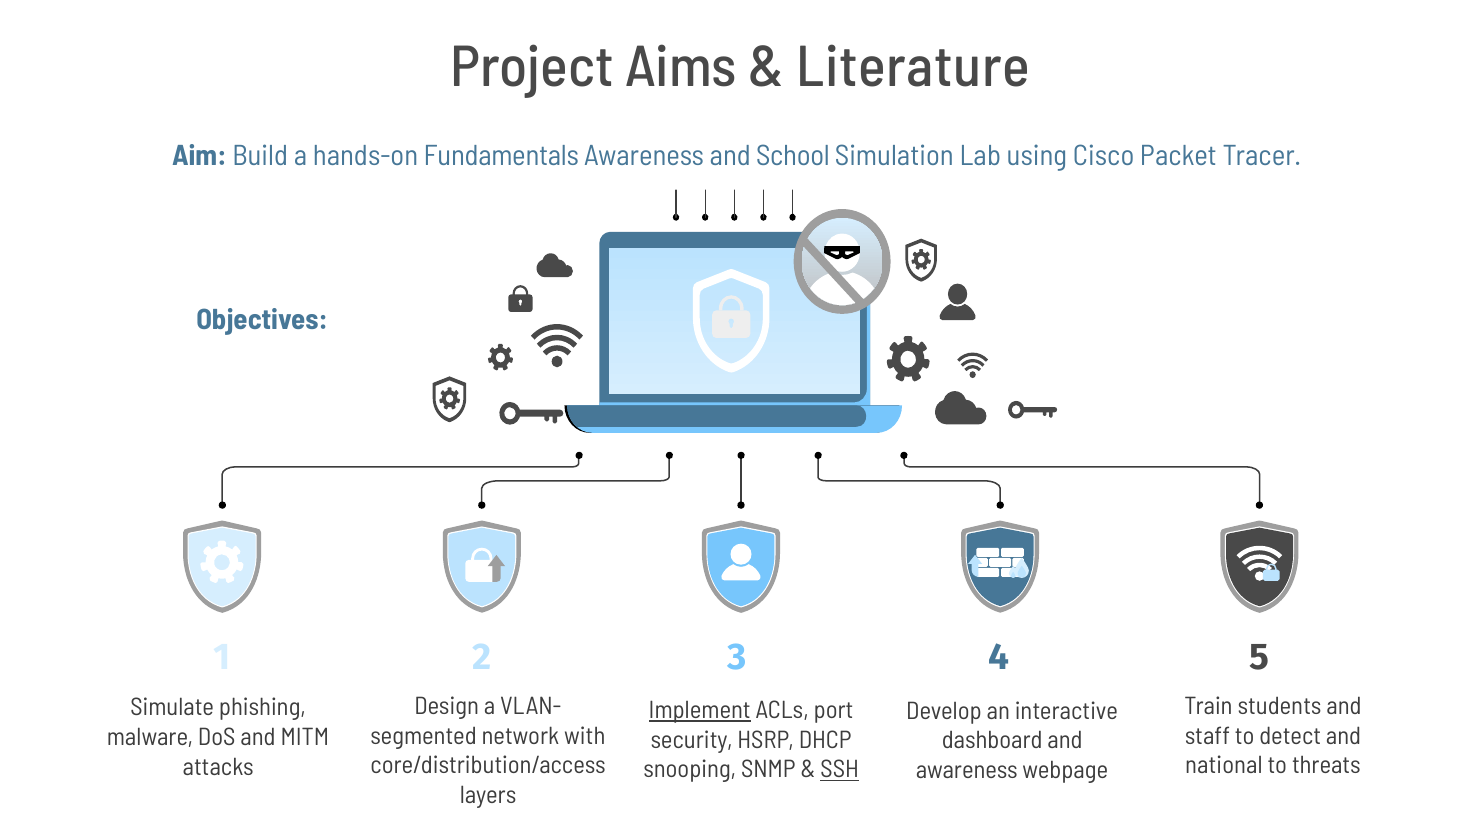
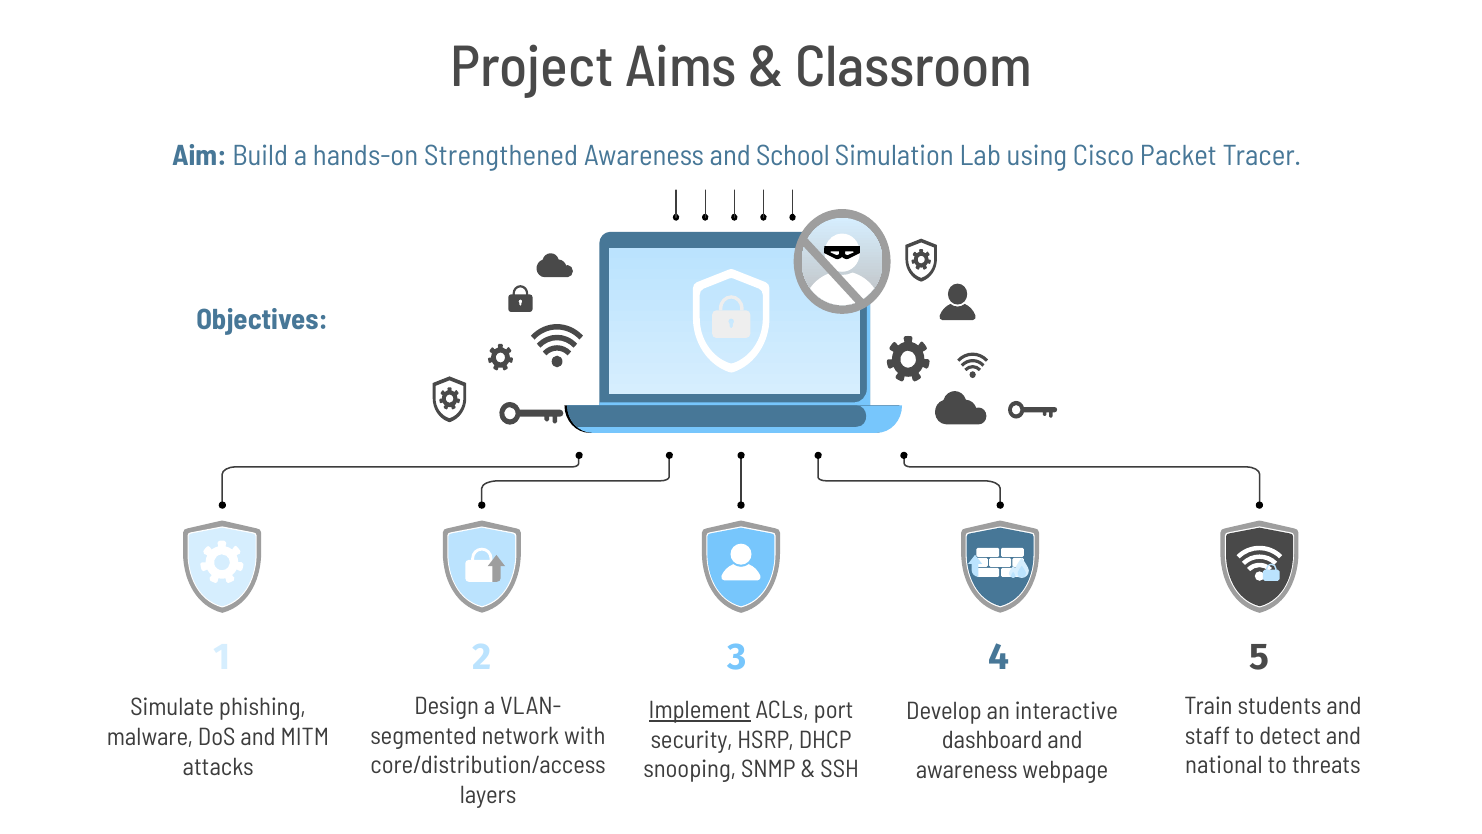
Literature: Literature -> Classroom (914, 67)
Fundamentals: Fundamentals -> Strengthened (501, 155)
SSH underline: present -> none (840, 769)
